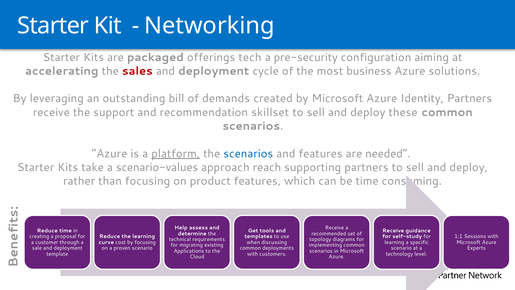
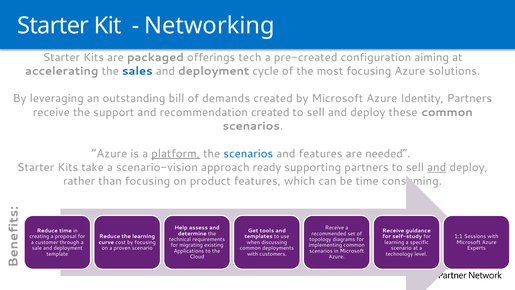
pre-security: pre-security -> pre-created (306, 57)
sales colour: red -> blue (137, 71)
most business: business -> focusing (369, 71)
recommendation skillset: skillset -> created (270, 112)
scenario-values: scenario-values -> scenario-vision (157, 167)
reach: reach -> ready (267, 167)
and underline: none -> present (437, 167)
